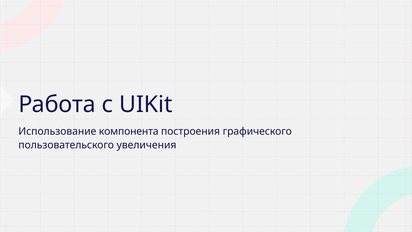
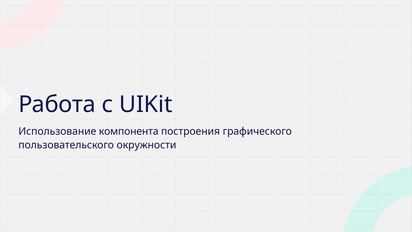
увеличения: увеличения -> окружности (147, 145)
